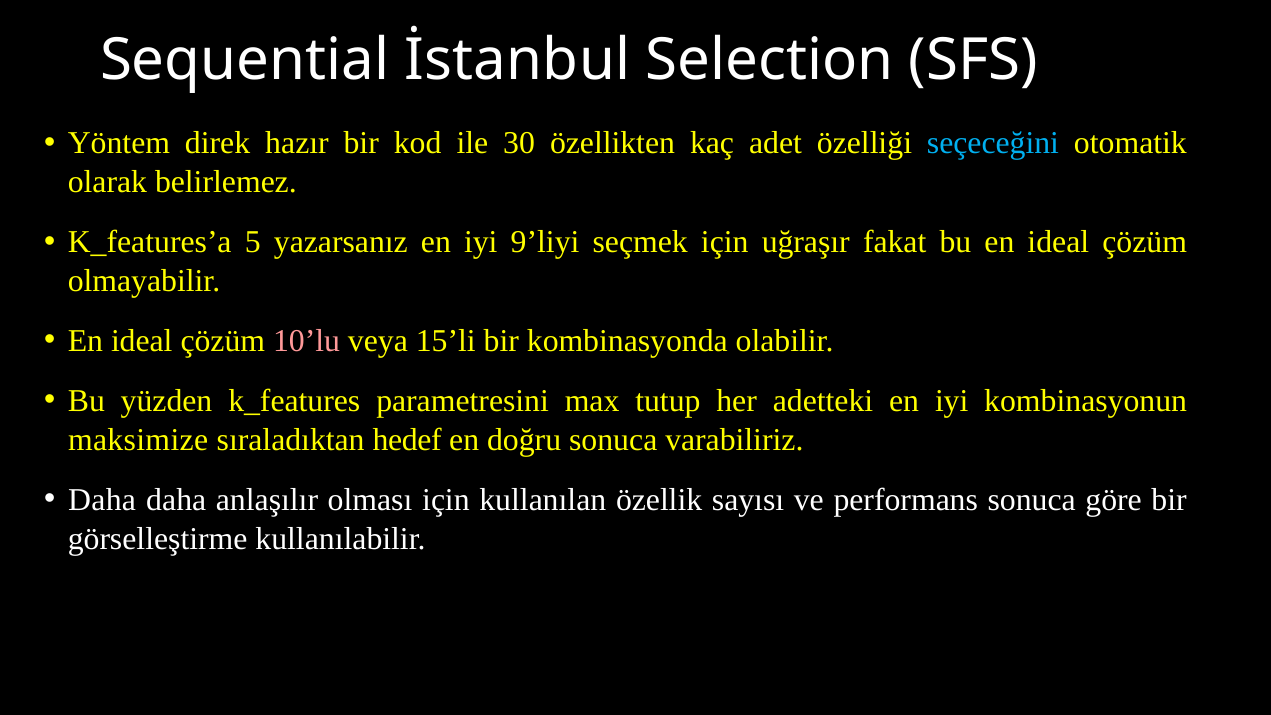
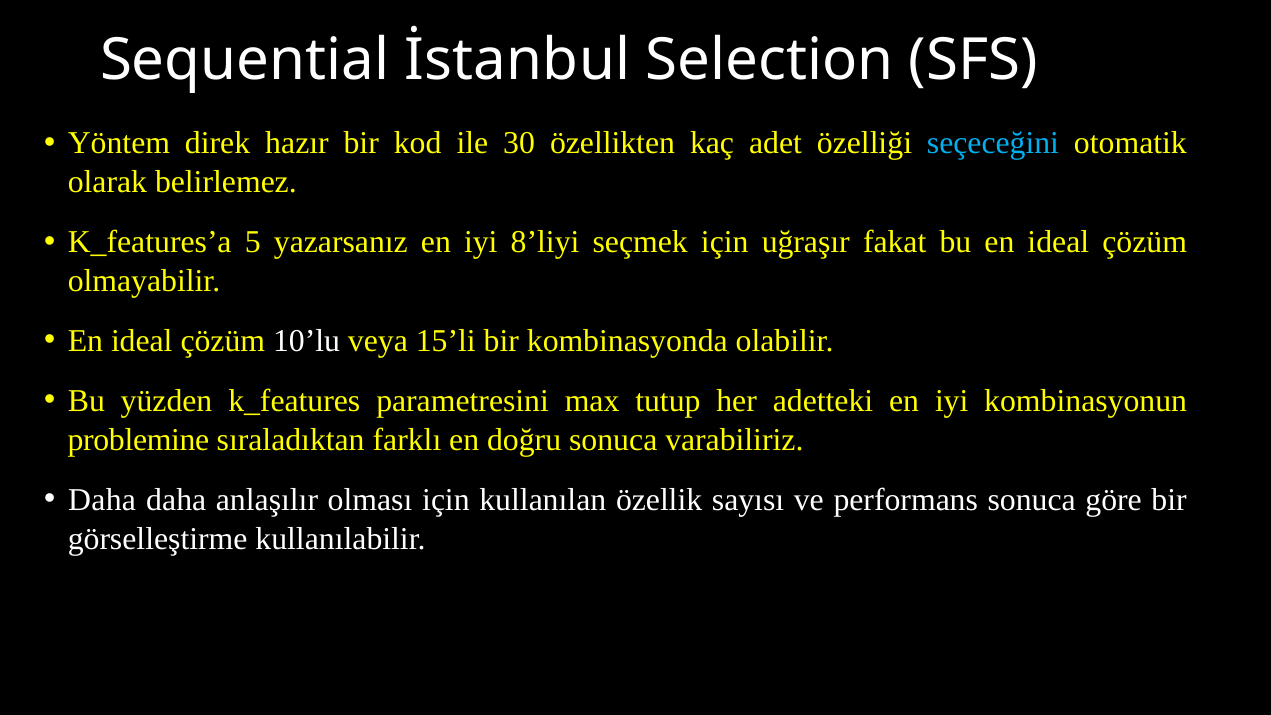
9’liyi: 9’liyi -> 8’liyi (545, 242)
10’lu colour: pink -> white (307, 341)
maksimize: maksimize -> problemine (138, 440)
hedef: hedef -> farklı (407, 440)
